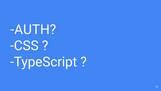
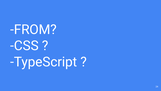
AUTH: AUTH -> FROM (33, 29)
